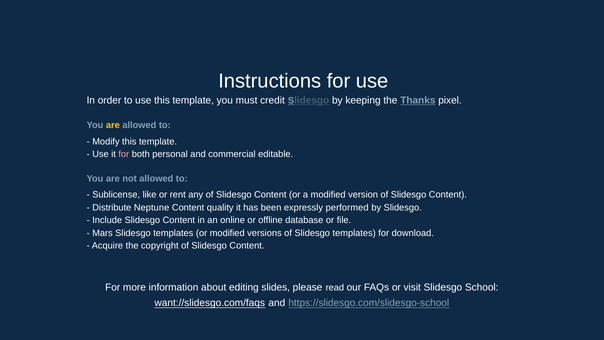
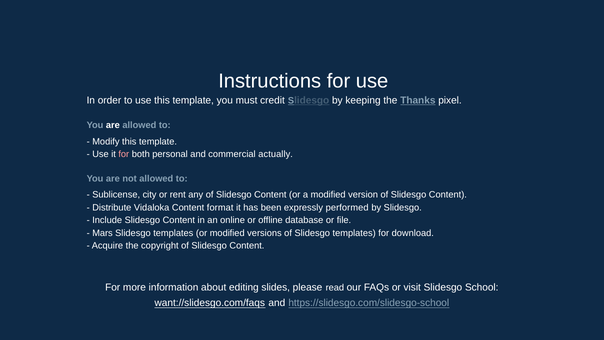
are colour: yellow -> white (113, 125)
editable: editable -> actually (276, 154)
like: like -> city (150, 195)
Neptune: Neptune -> Vidaloka (152, 207)
quality: quality -> format (220, 207)
